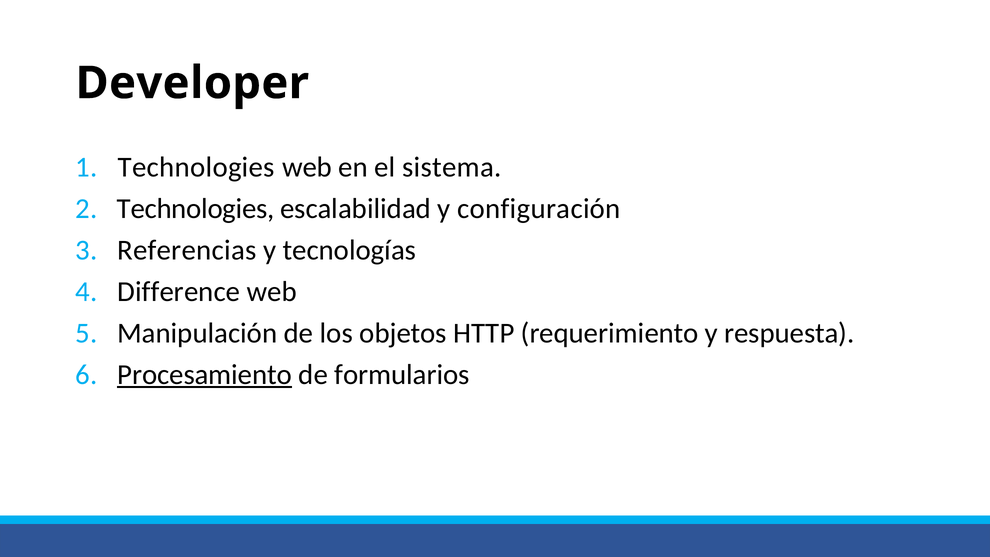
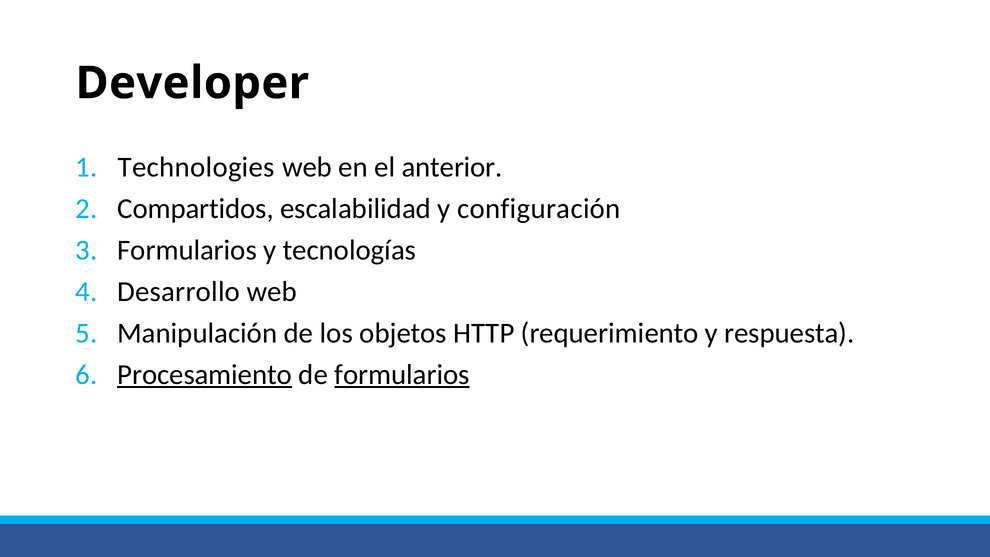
sistema: sistema -> anterior (452, 167)
Technologies: Technologies -> Compartidos (195, 209)
Referencias: Referencias -> Formularios (187, 250)
Difference: Difference -> Desarrollo (179, 292)
formularios underline: none -> present (402, 375)
